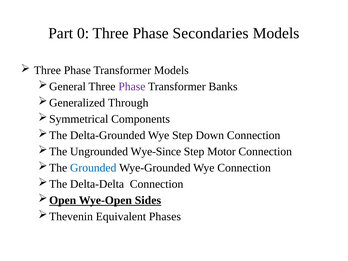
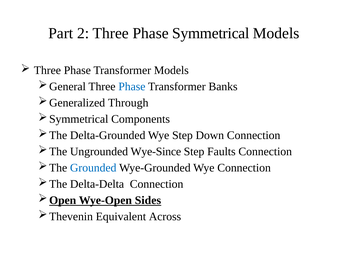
0: 0 -> 2 (83, 33)
Secondaries: Secondaries -> Symmetrical (211, 33)
Phase colour: purple -> blue (132, 87)
Motor: Motor -> Faults (221, 152)
Phases: Phases -> Across (165, 217)
